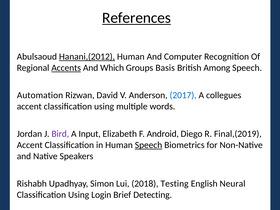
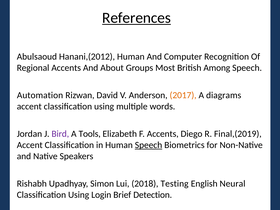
Hanani,(2012 underline: present -> none (87, 57)
Accents underline: present -> none (66, 68)
Which: Which -> About (112, 68)
Basis: Basis -> Most (165, 68)
2017 colour: blue -> orange (183, 95)
collegues: collegues -> diagrams (224, 95)
Input: Input -> Tools (90, 134)
F Android: Android -> Accents (163, 134)
Detecting: Detecting -> Detection (153, 195)
